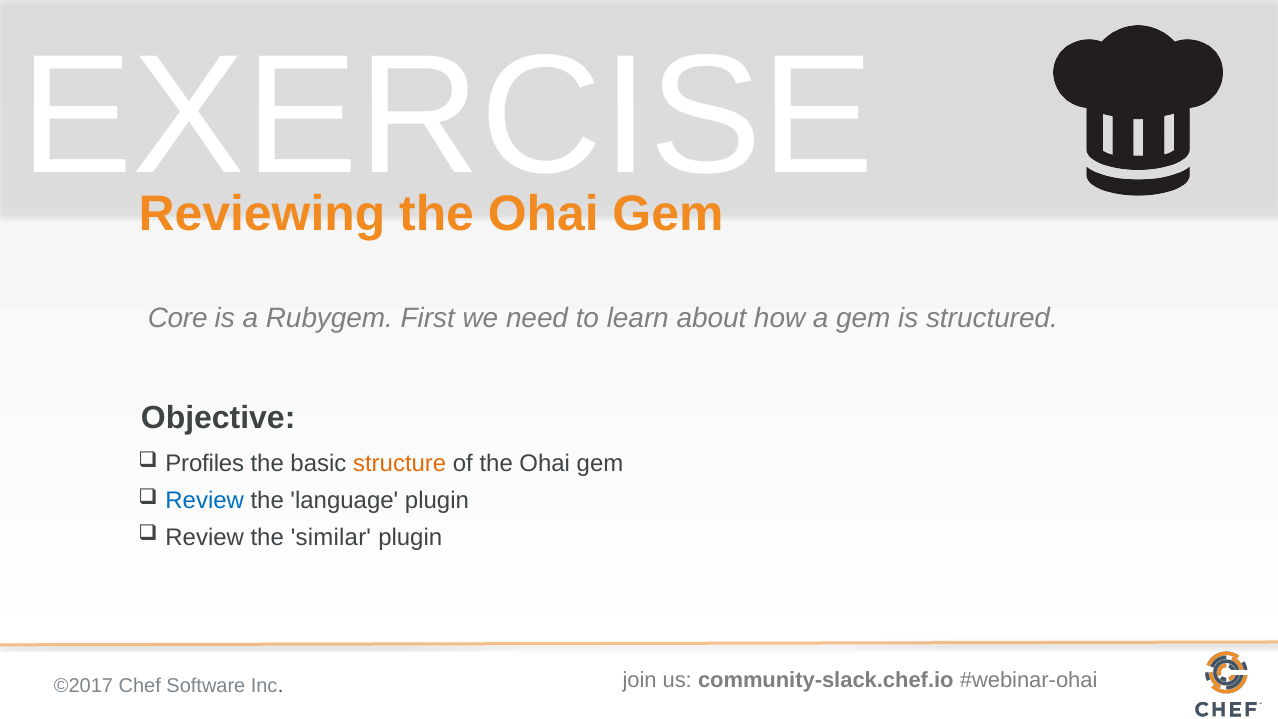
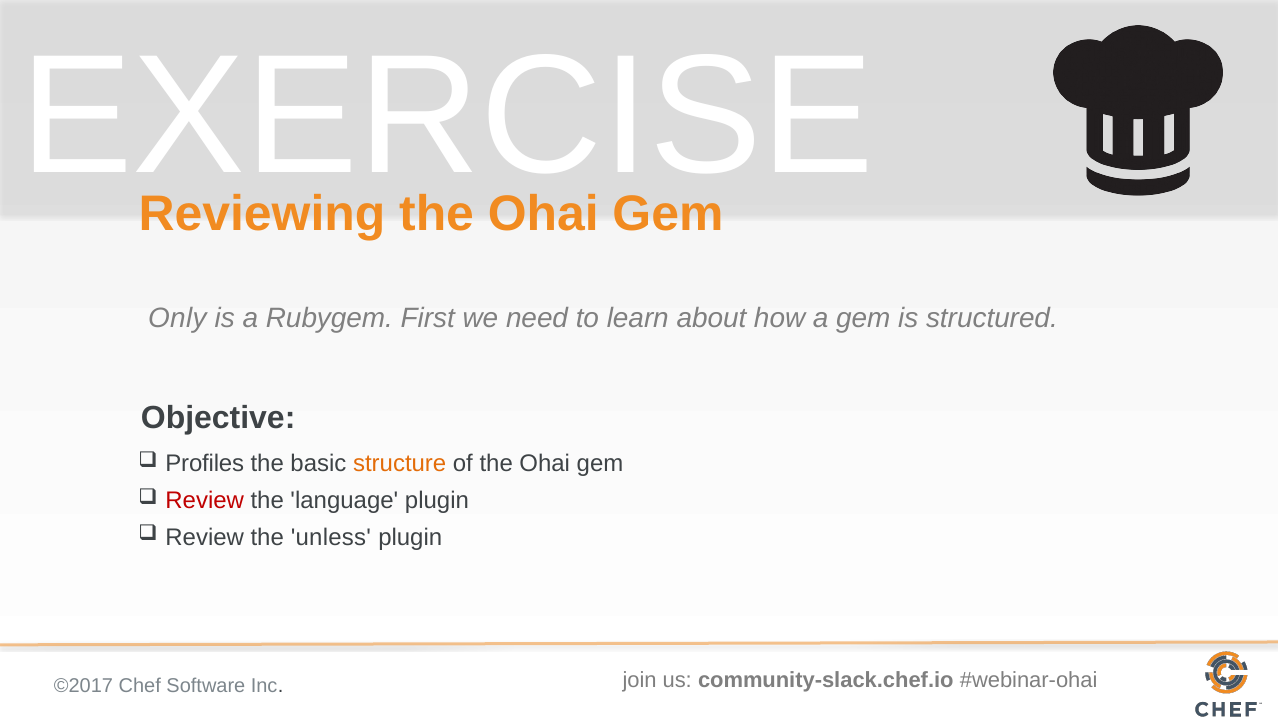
Core: Core -> Only (177, 318)
Review colour: blue -> red (205, 501)
similar: similar -> unless (331, 537)
